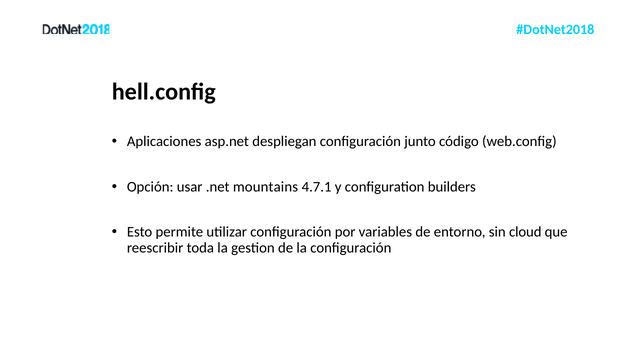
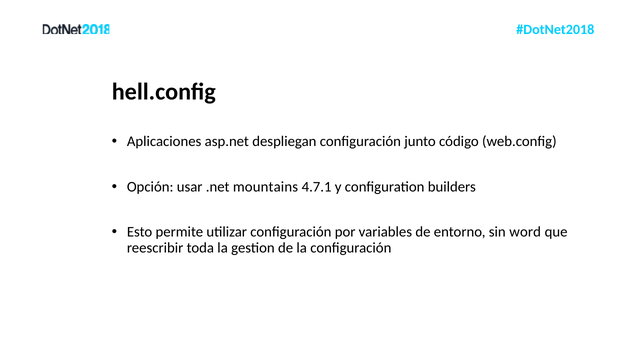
cloud: cloud -> word (525, 232)
